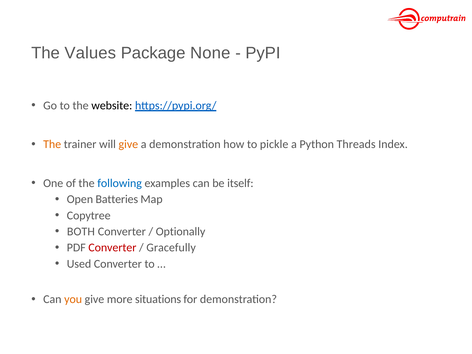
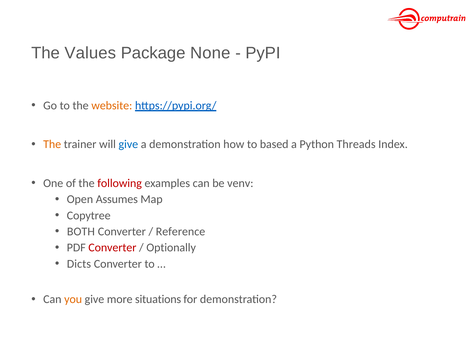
website colour: black -> orange (112, 106)
give colour: orange -> blue (128, 144)
pickle: pickle -> based (274, 144)
following colour: blue -> red (120, 183)
itself: itself -> venv (240, 183)
Batteries: Batteries -> Assumes (117, 199)
Optionally: Optionally -> Reference (181, 232)
Gracefully: Gracefully -> Optionally (171, 248)
Used: Used -> Dicts (79, 264)
